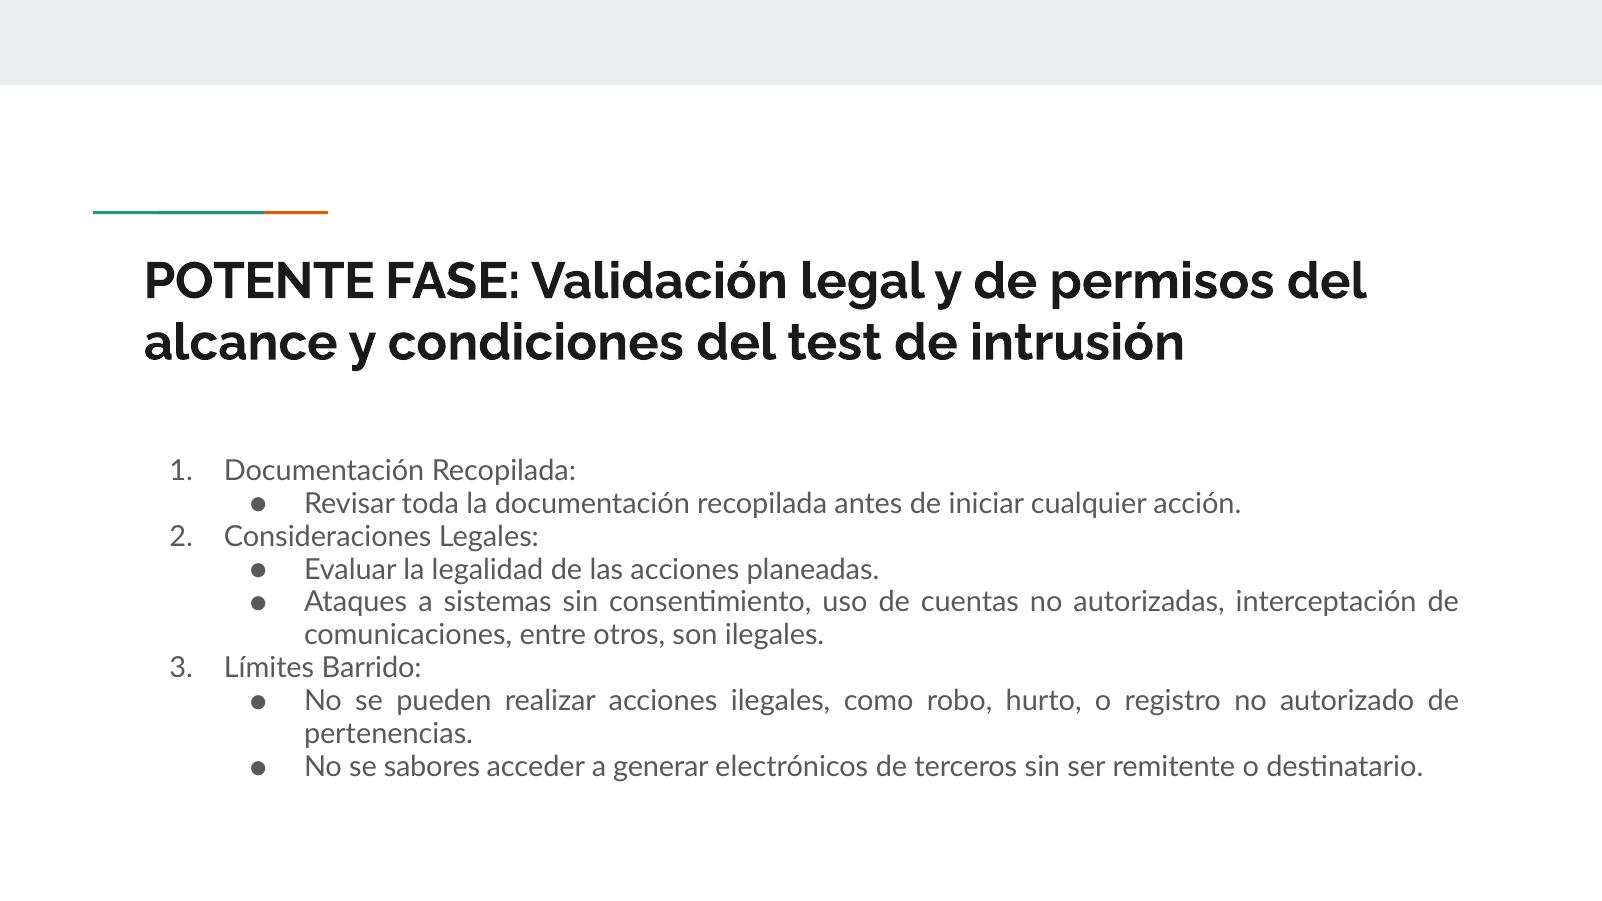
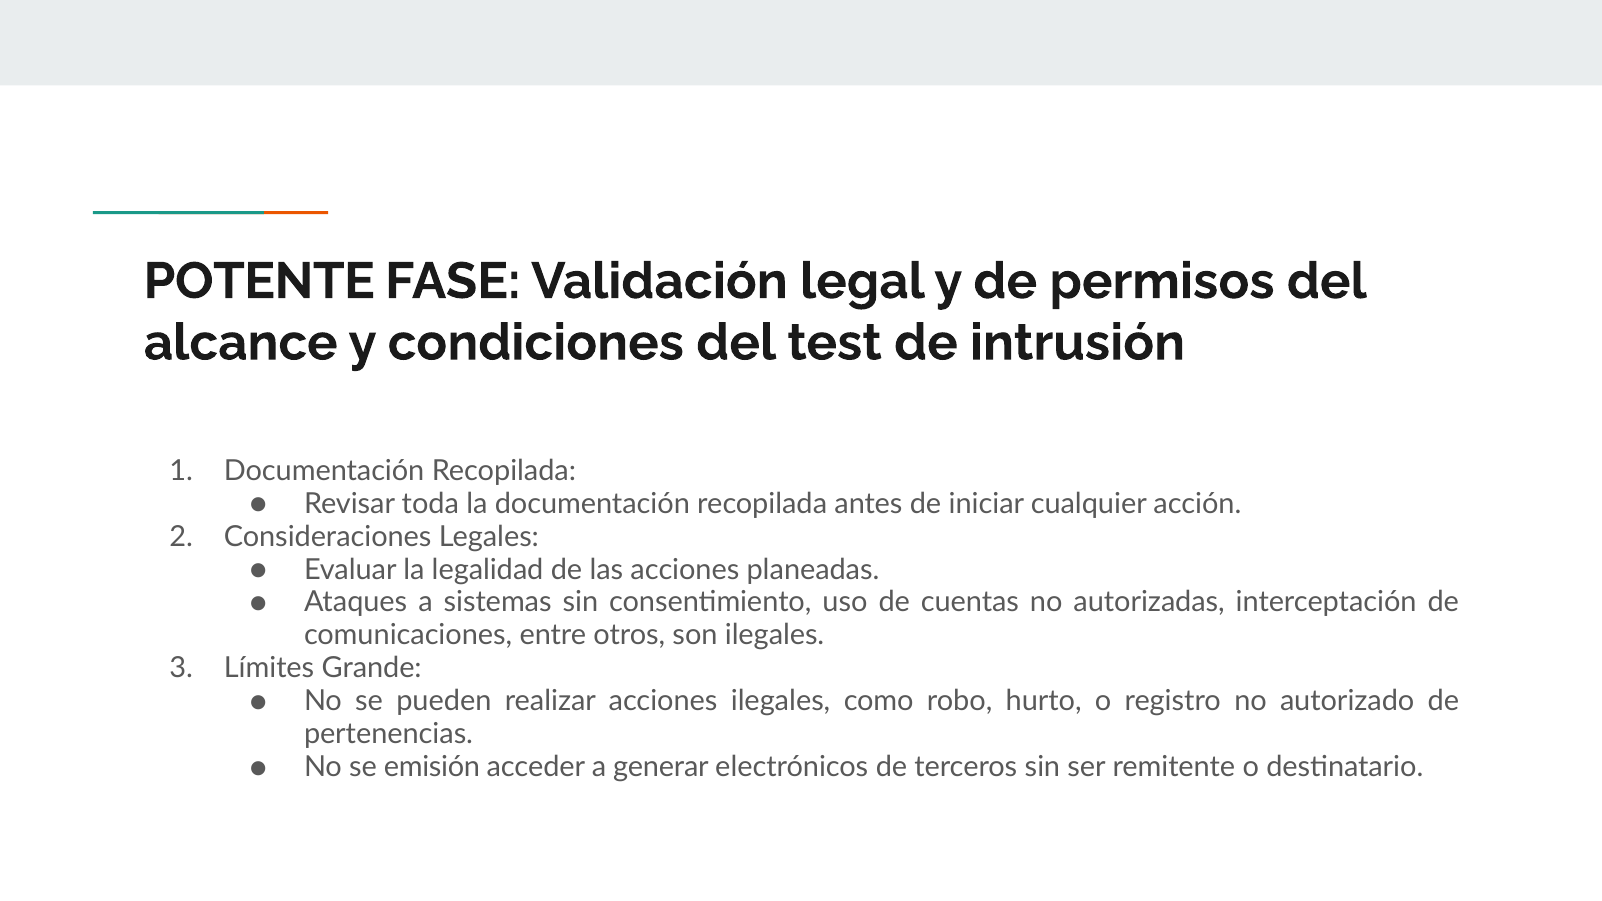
Barrido: Barrido -> Grande (372, 669)
sabores: sabores -> emisión (432, 767)
